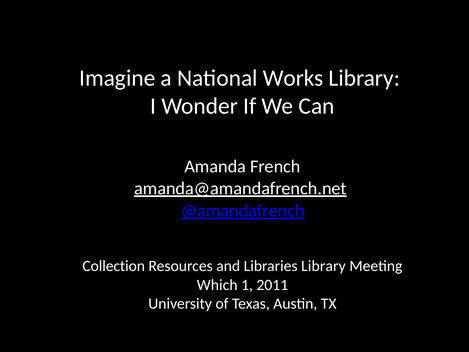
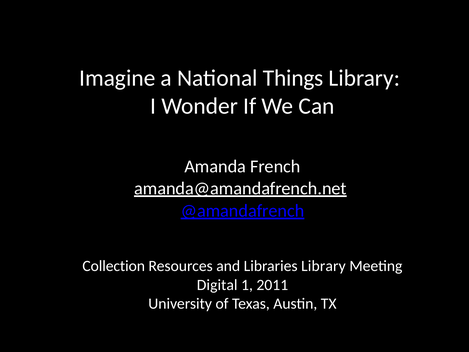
Works: Works -> Things (293, 78)
Which: Which -> Digital (217, 285)
